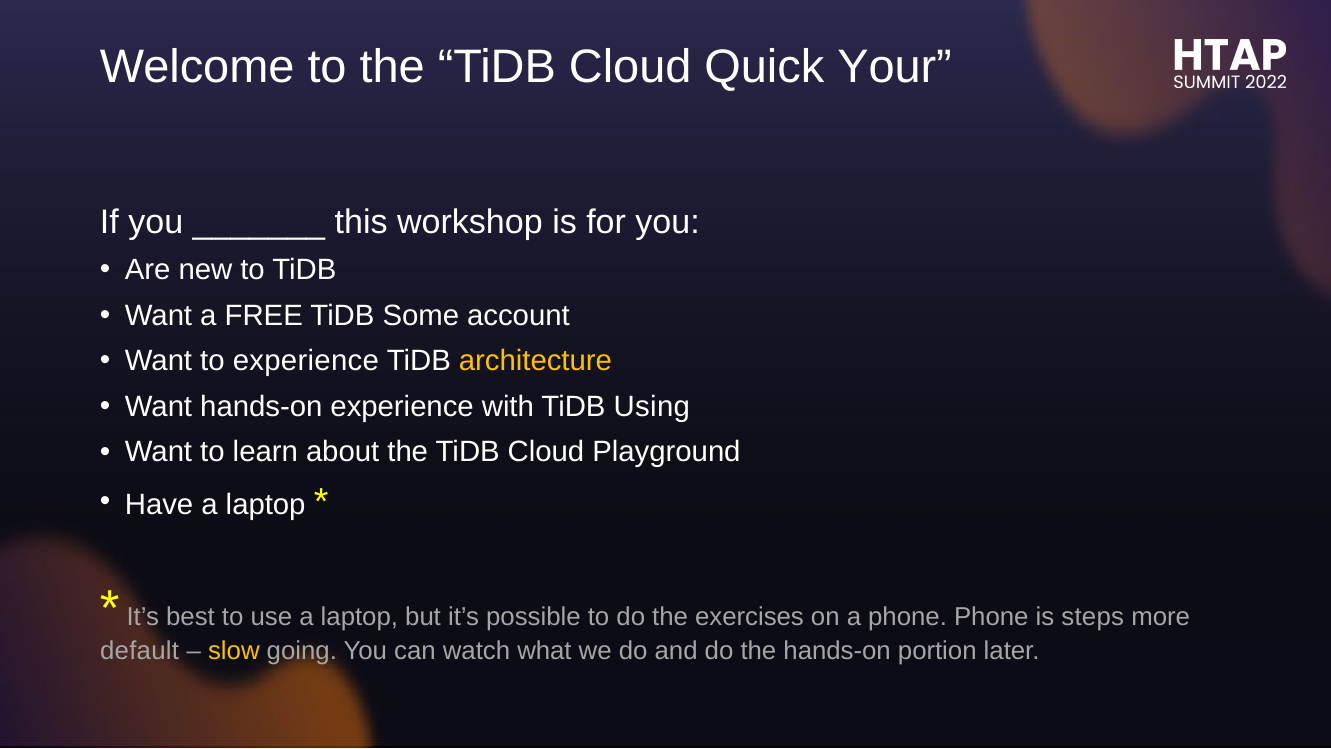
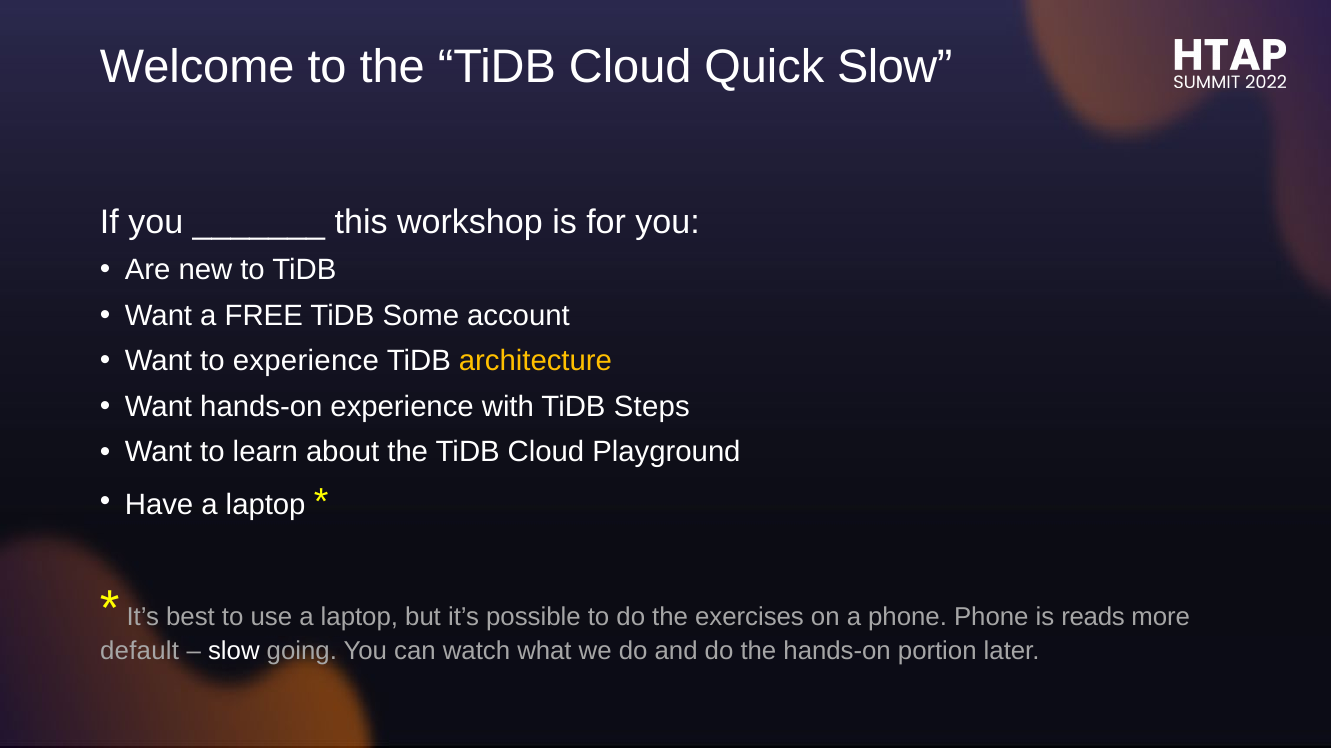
Quick Your: Your -> Slow (895, 67)
Using: Using -> Steps (652, 407)
steps: steps -> reads (1093, 617)
slow colour: yellow -> white (234, 650)
